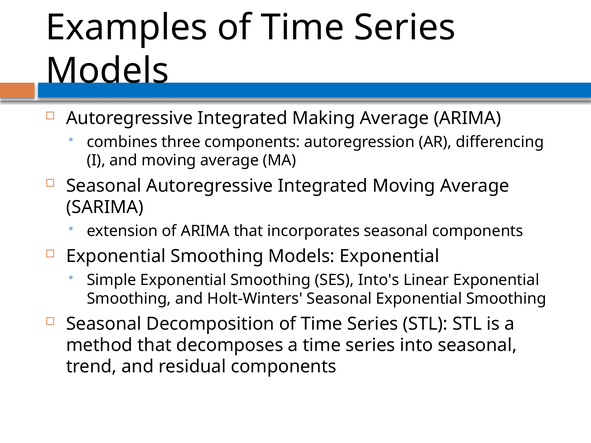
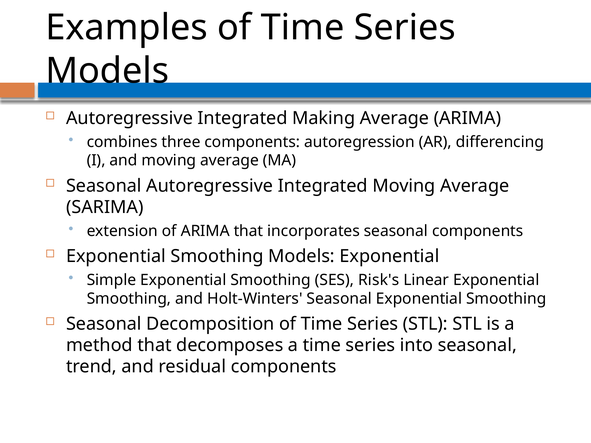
Into's: Into's -> Risk's (379, 280)
